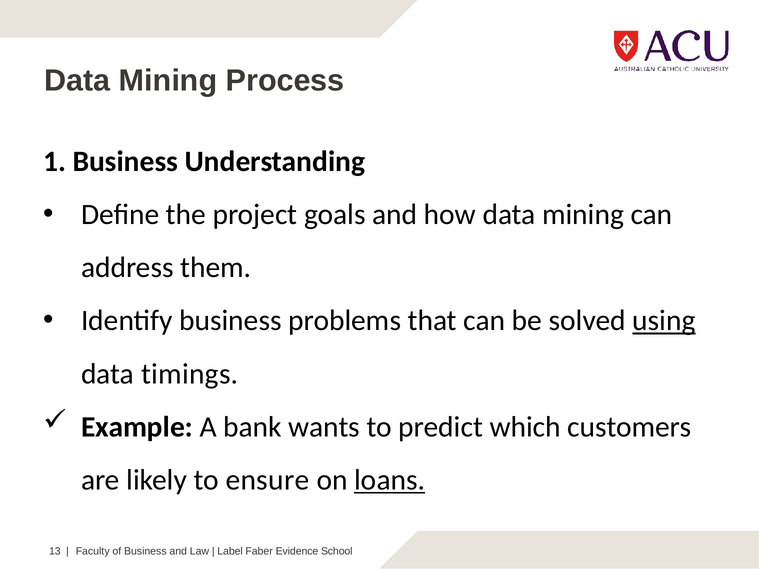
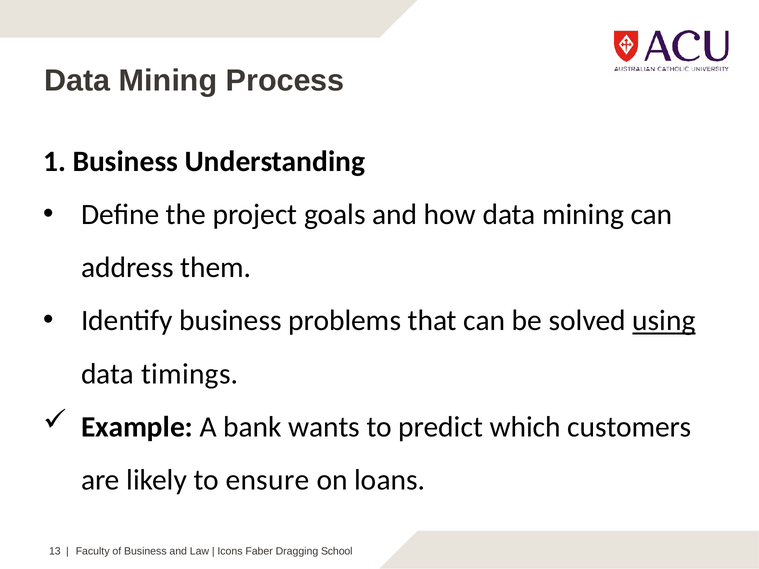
loans underline: present -> none (390, 480)
Label: Label -> Icons (230, 551)
Evidence: Evidence -> Dragging (297, 551)
